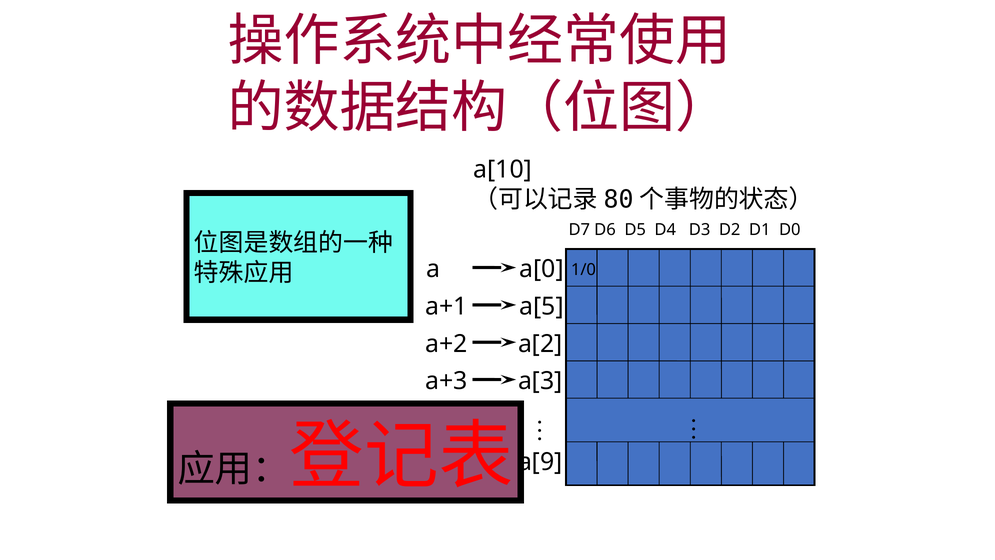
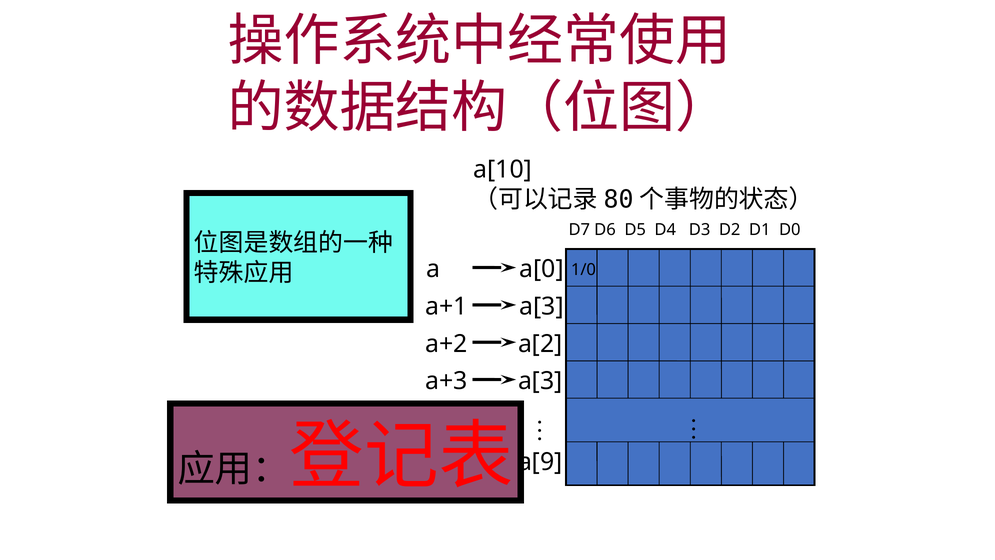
a[5: a[5 -> a[3 (542, 306)
